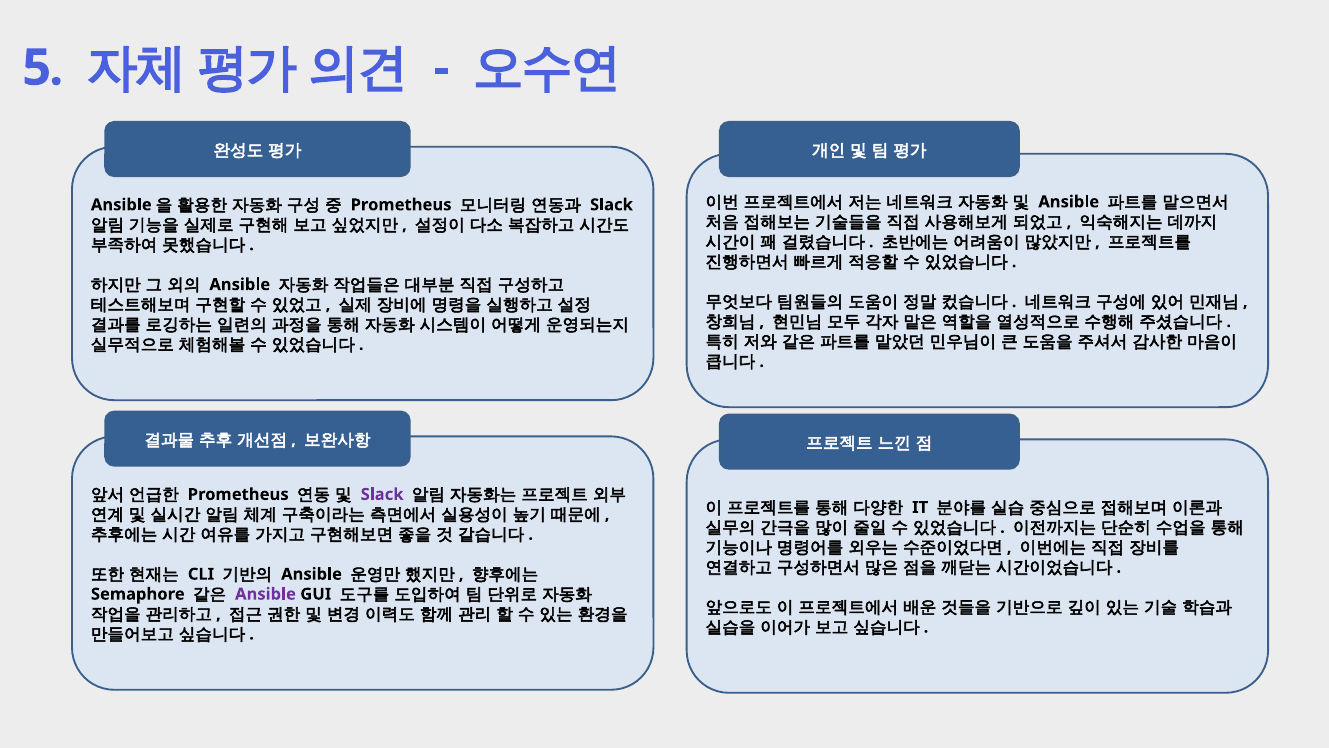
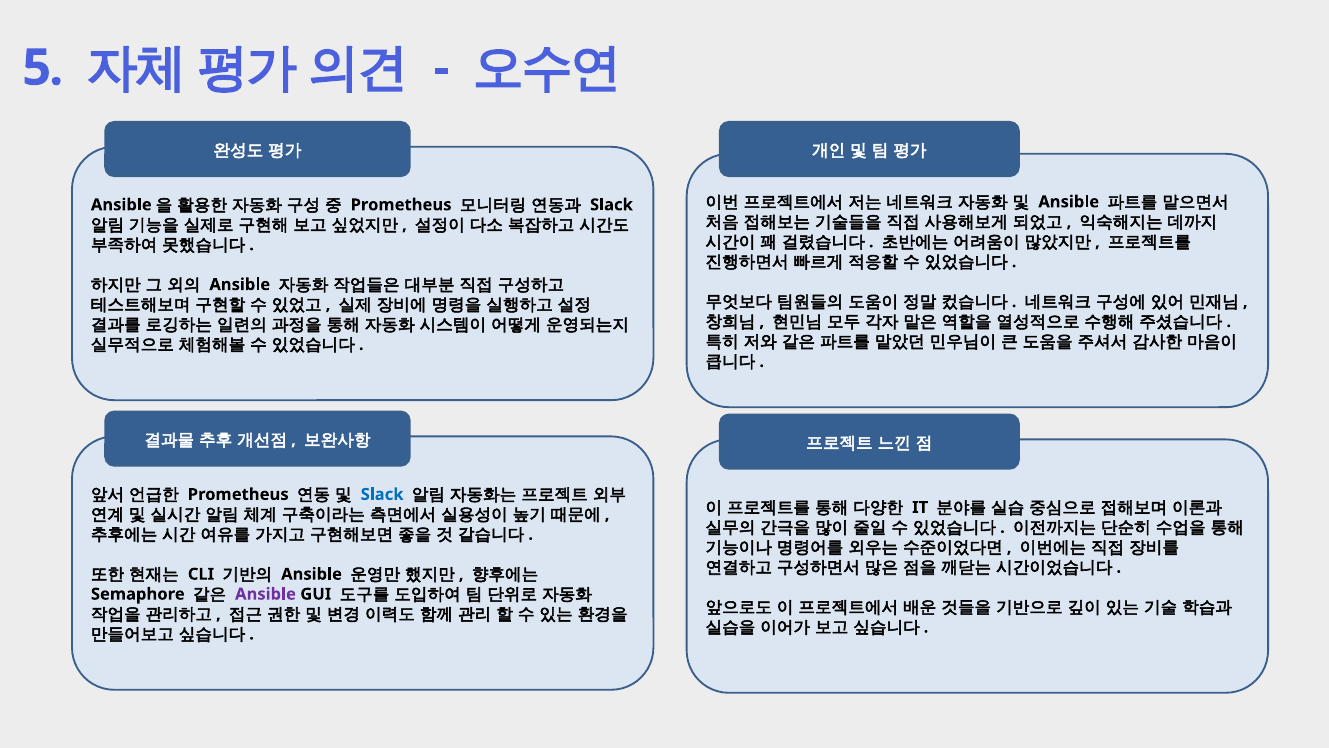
Slack colour: purple -> blue (382, 494)
